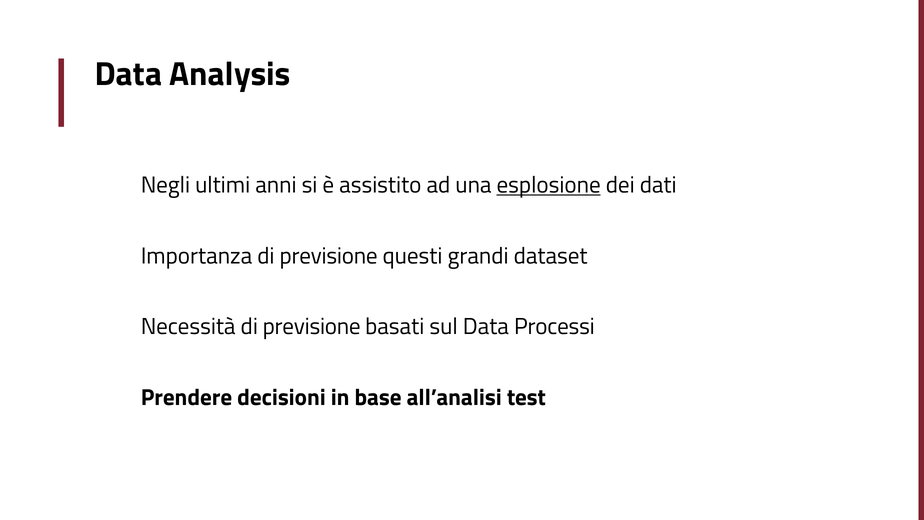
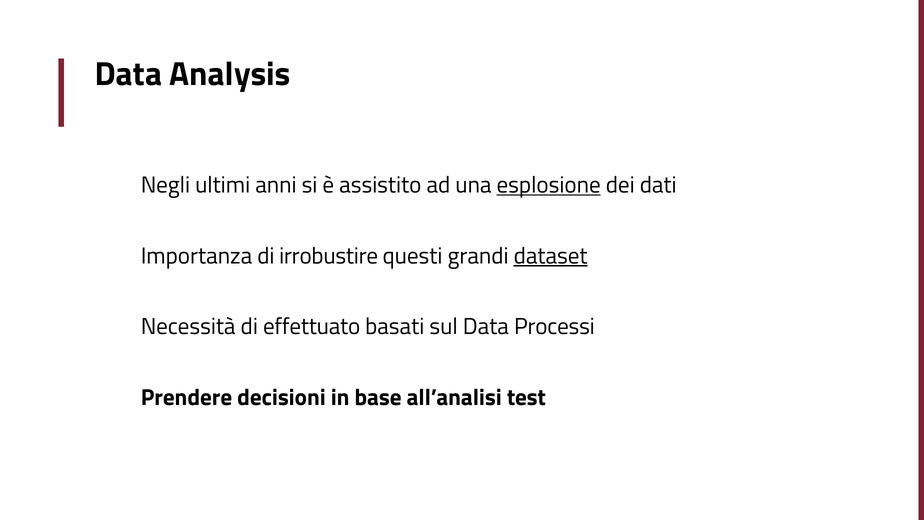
Importanza di previsione: previsione -> irrobustire (329, 256)
dataset underline: none -> present (551, 256)
Necessità di previsione: previsione -> effettuato (312, 327)
